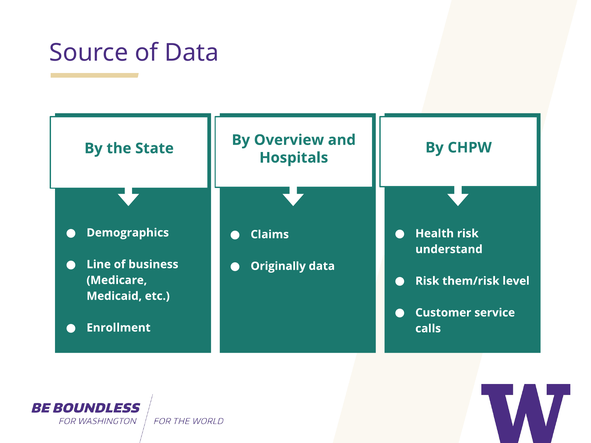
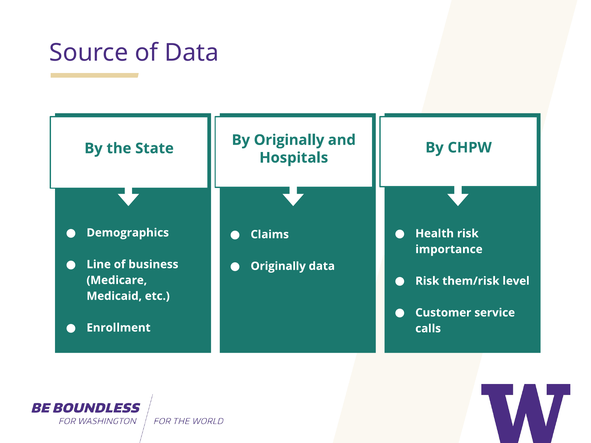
By Overview: Overview -> Originally (289, 140)
understand: understand -> importance (449, 249)
